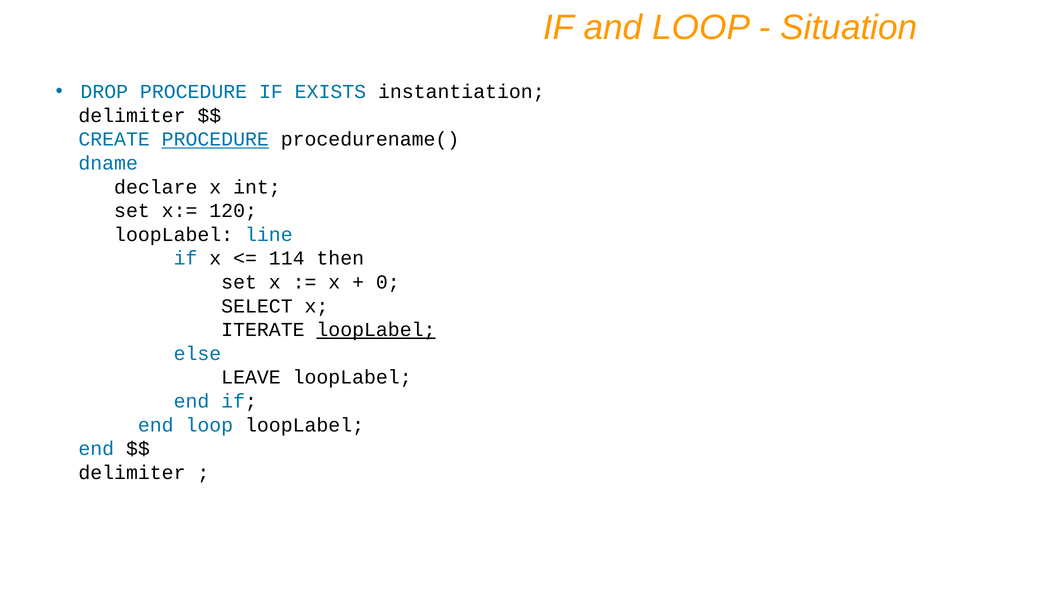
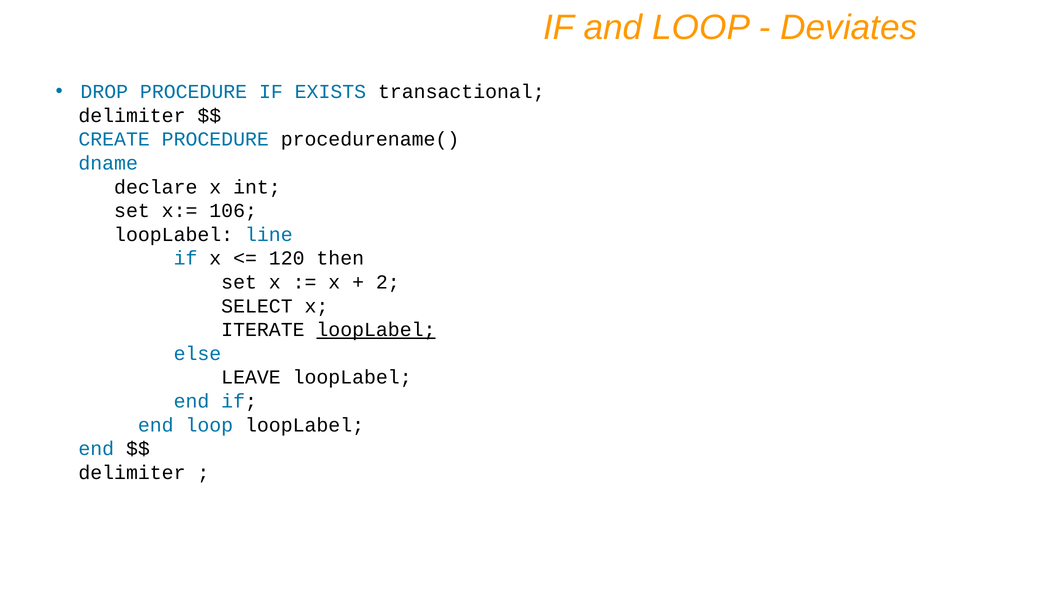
Situation: Situation -> Deviates (849, 28)
instantiation: instantiation -> transactional (461, 92)
PROCEDURE underline: present -> none (215, 139)
120: 120 -> 106 (233, 211)
114: 114 -> 120 (287, 258)
0: 0 -> 2 (388, 282)
